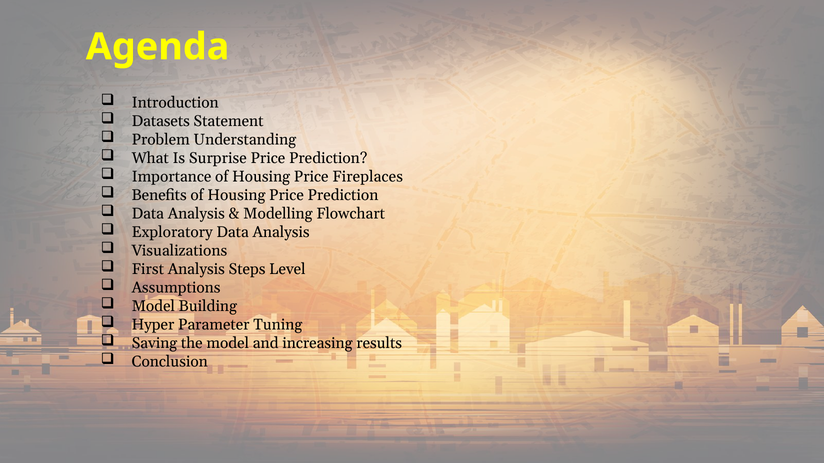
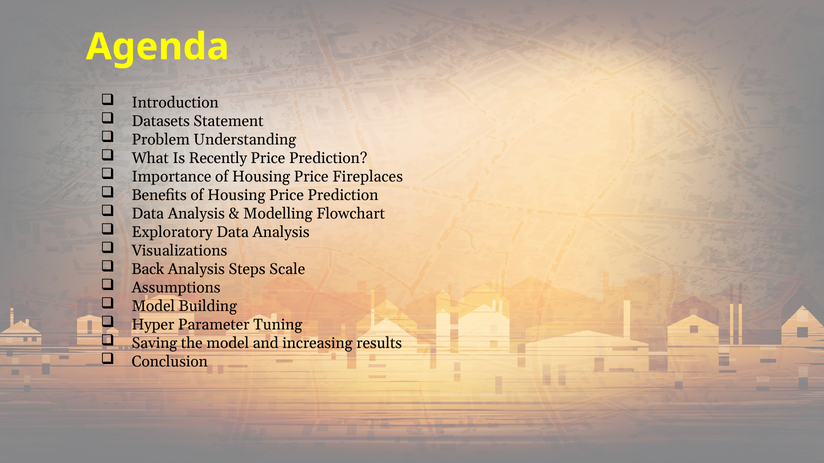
Surprise: Surprise -> Recently (218, 158)
First: First -> Back (148, 270)
Level: Level -> Scale (287, 270)
